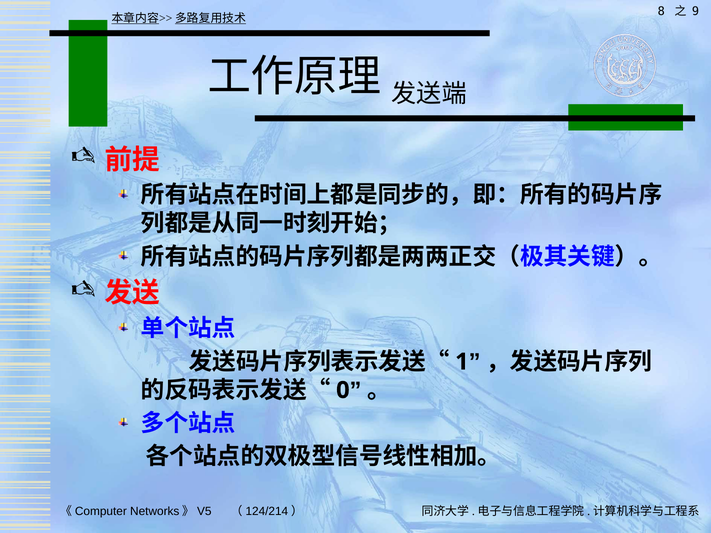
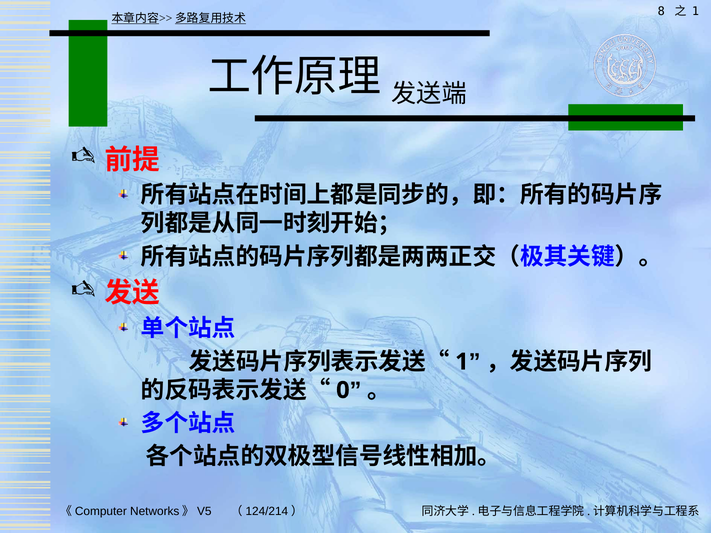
9: 9 -> 1 (696, 12)
